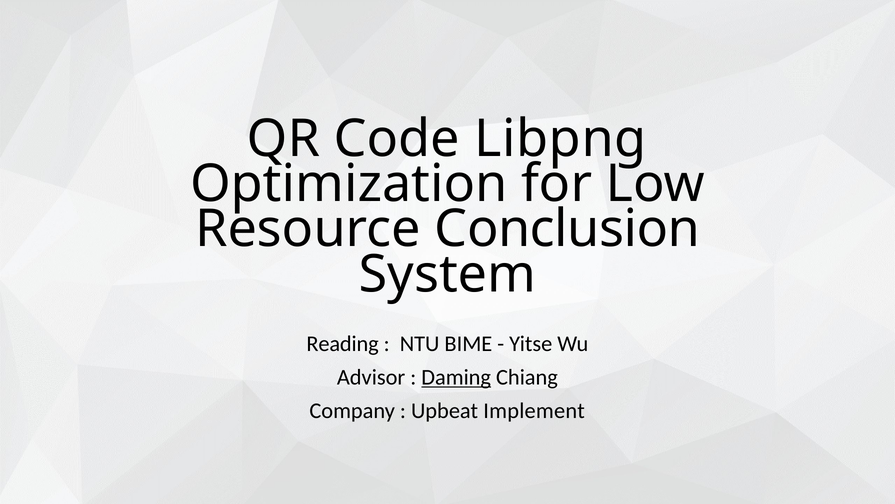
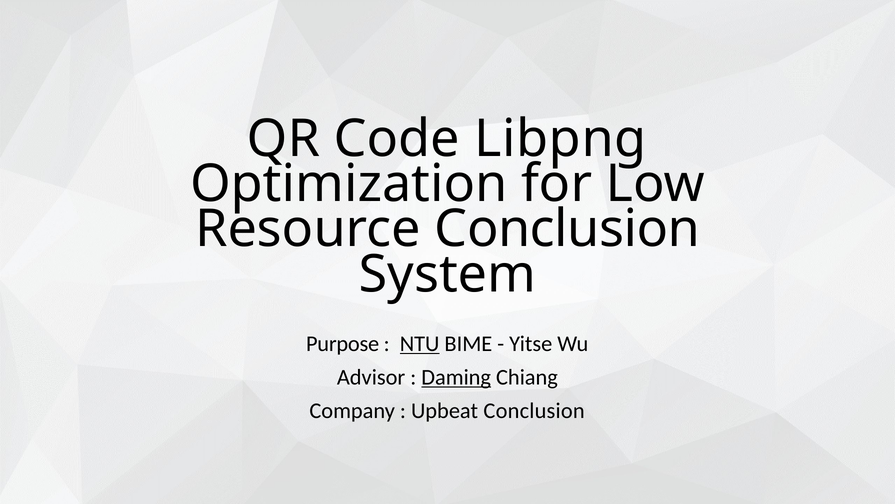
Reading: Reading -> Purpose (343, 343)
NTU underline: none -> present (420, 343)
Upbeat Implement: Implement -> Conclusion (534, 410)
